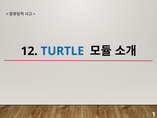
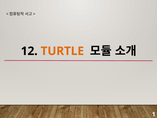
TURTLE colour: blue -> orange (62, 51)
